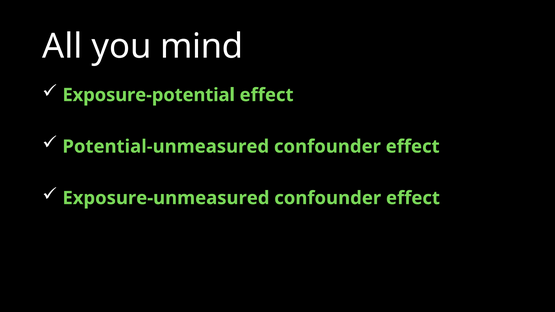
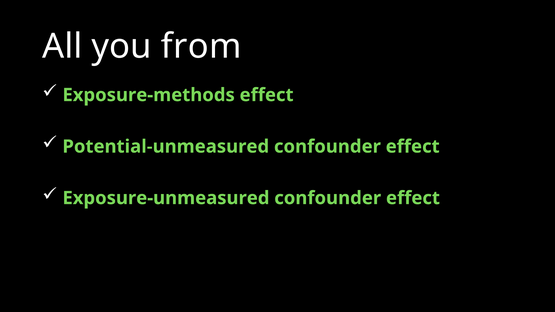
mind: mind -> from (201, 47)
Exposure-potential: Exposure-potential -> Exposure-methods (149, 95)
